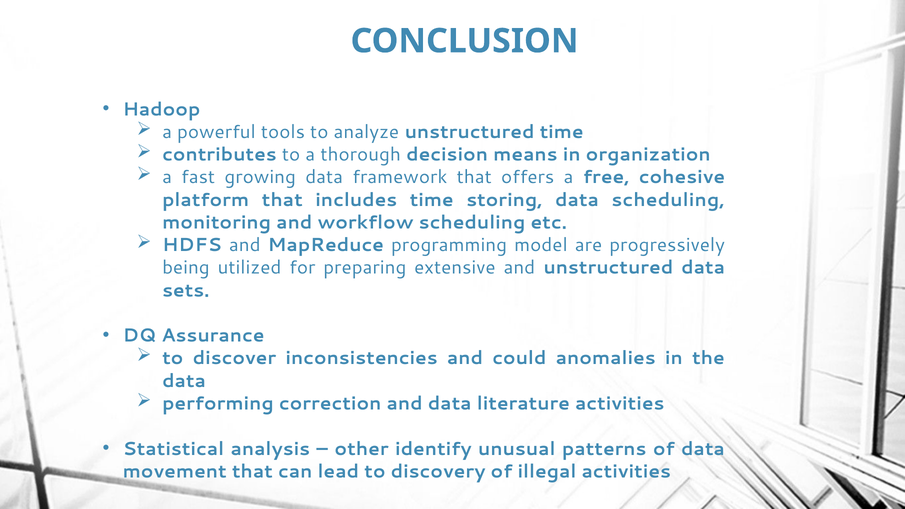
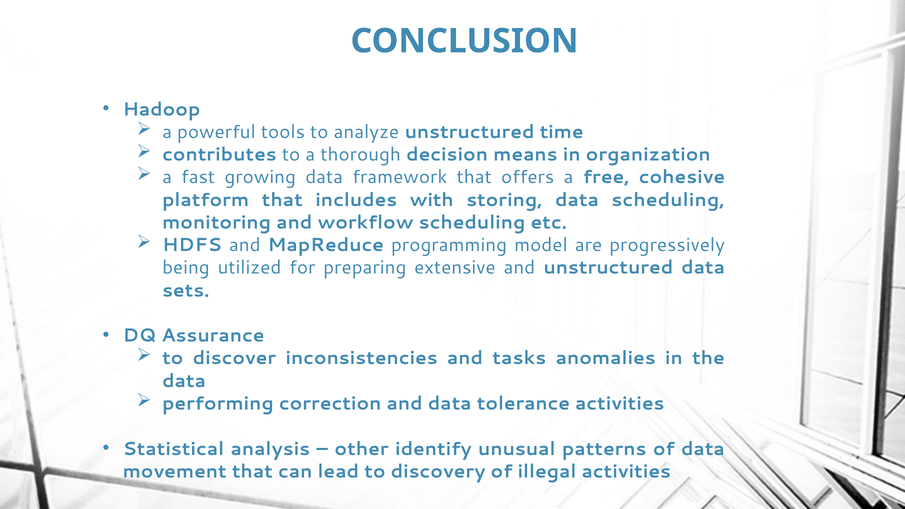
includes time: time -> with (432, 200)
could: could -> tasks (519, 358)
literature: literature -> tolerance (523, 404)
